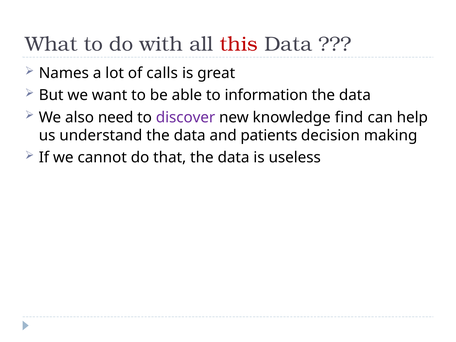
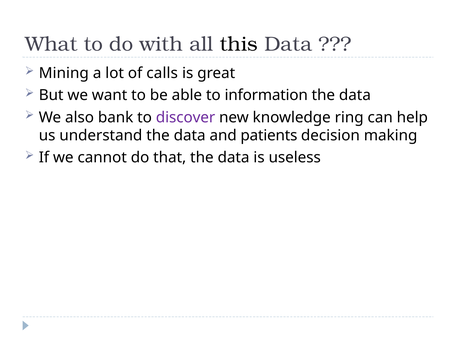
this colour: red -> black (239, 44)
Names: Names -> Mining (64, 73)
need: need -> bank (116, 117)
find: find -> ring (349, 117)
